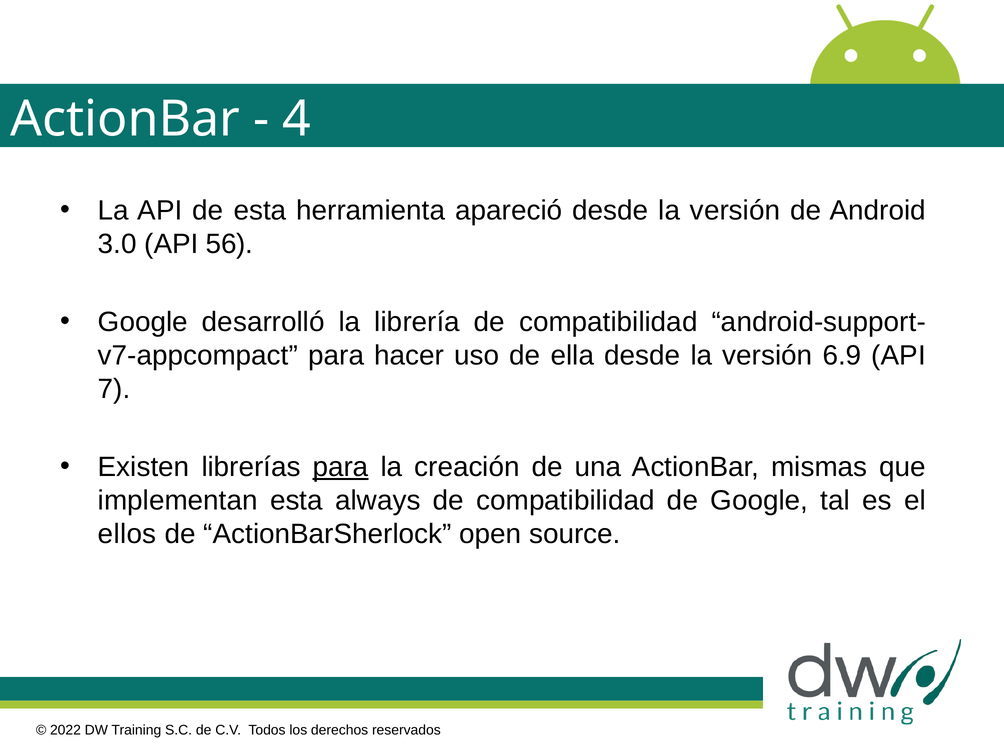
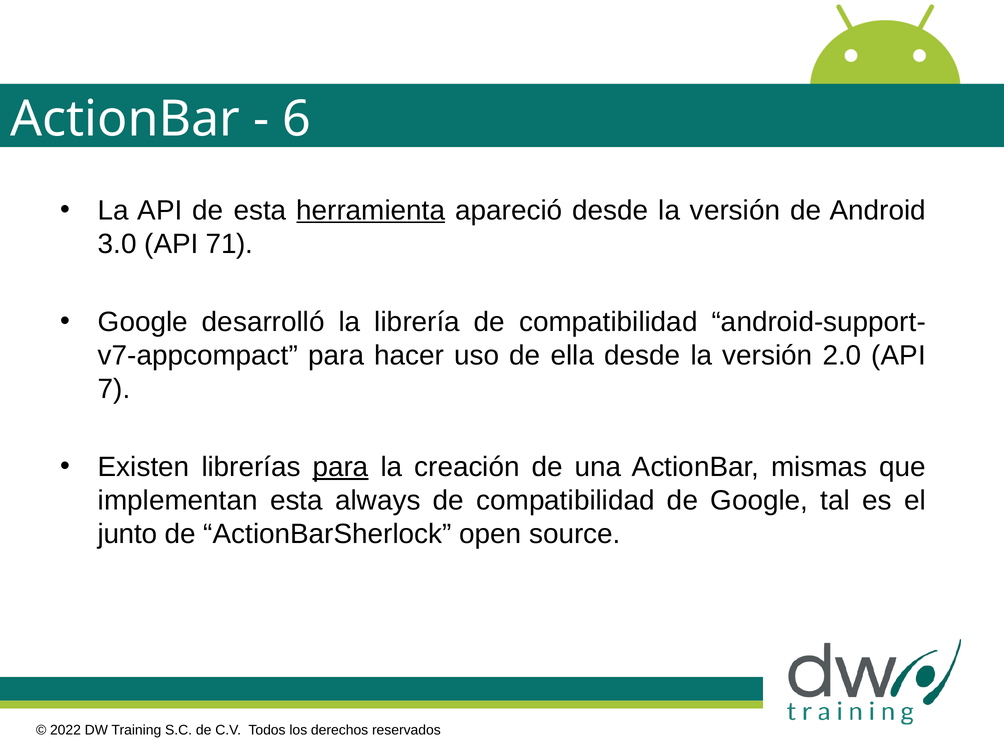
4: 4 -> 6 (297, 119)
herramienta underline: none -> present (371, 210)
56: 56 -> 71 (230, 244)
6.9: 6.9 -> 2.0 (842, 355)
ellos: ellos -> junto (127, 534)
